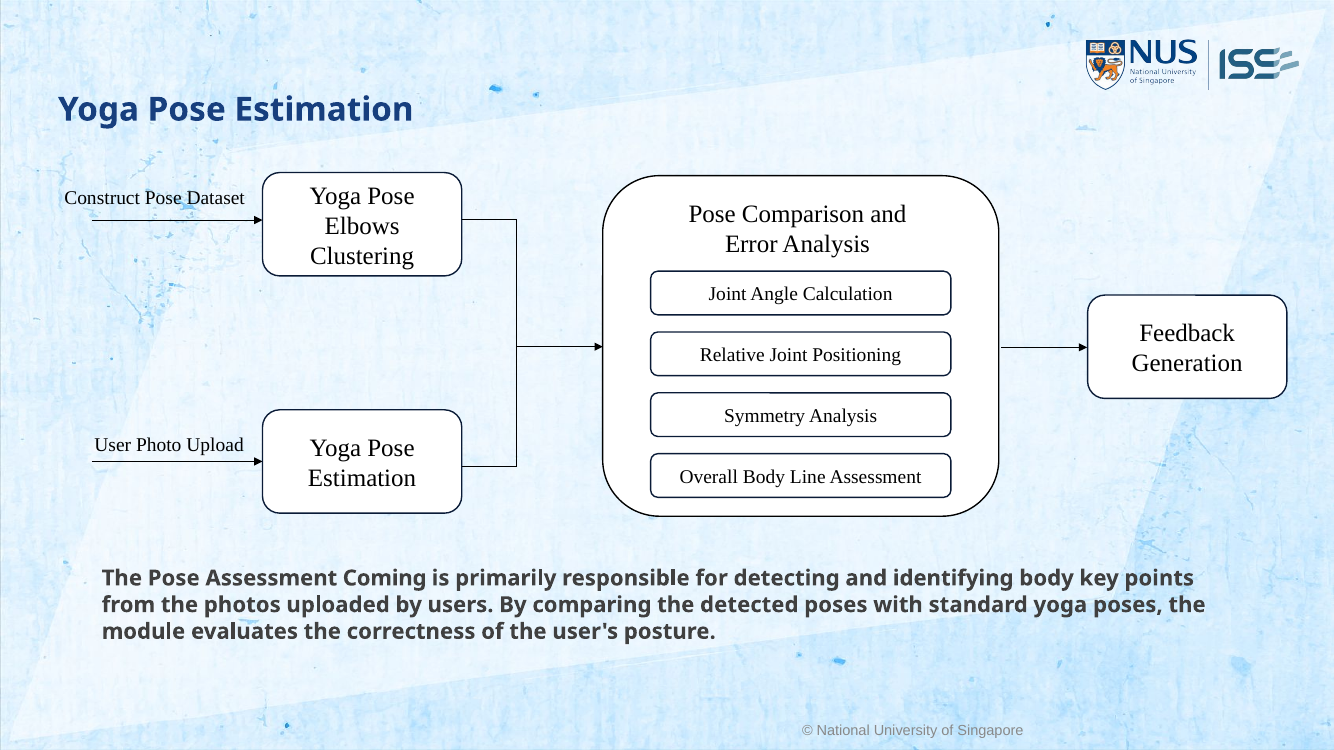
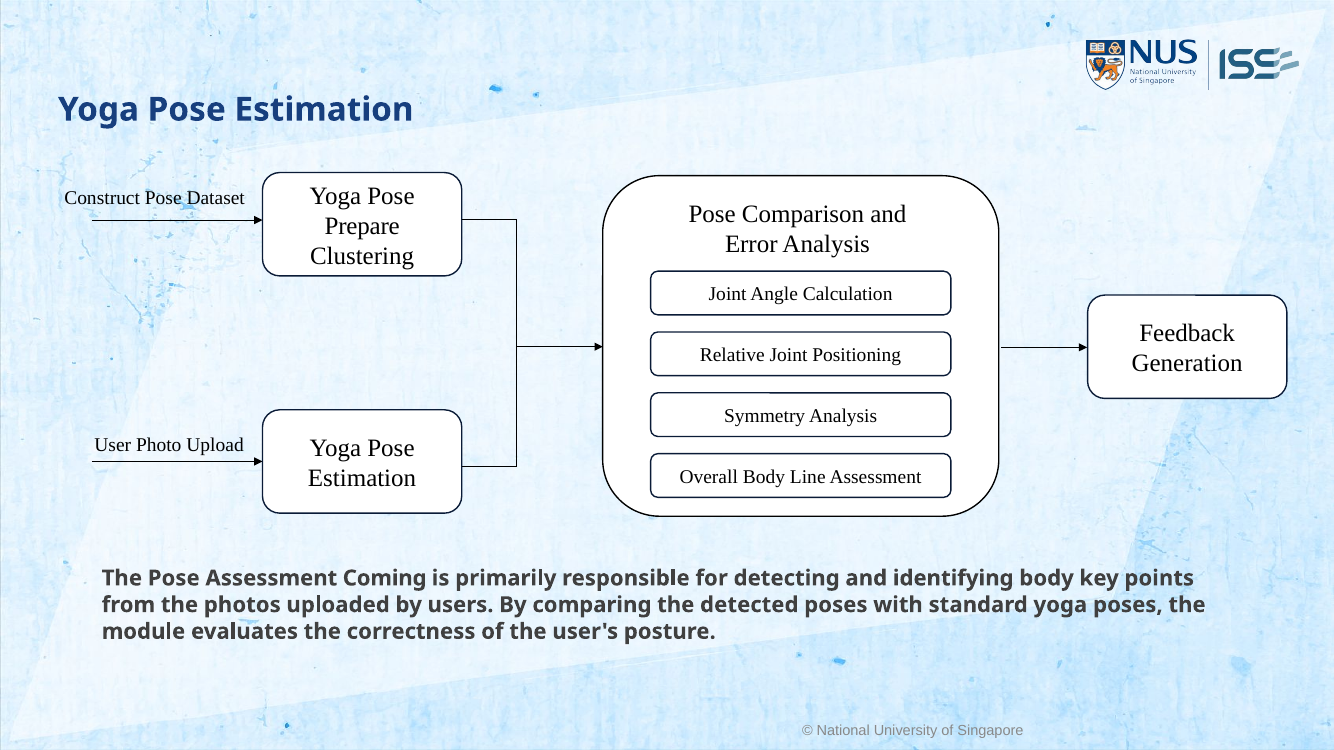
Elbows: Elbows -> Prepare (362, 226)
